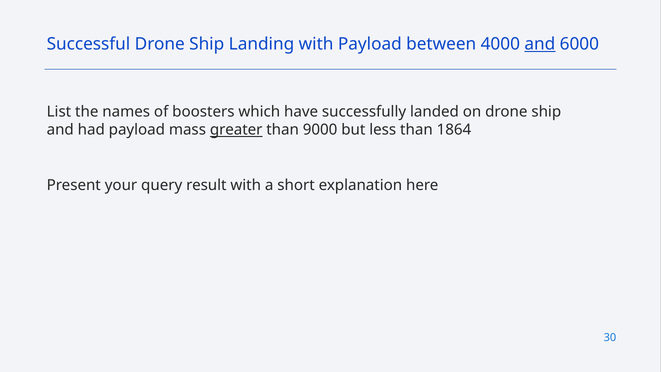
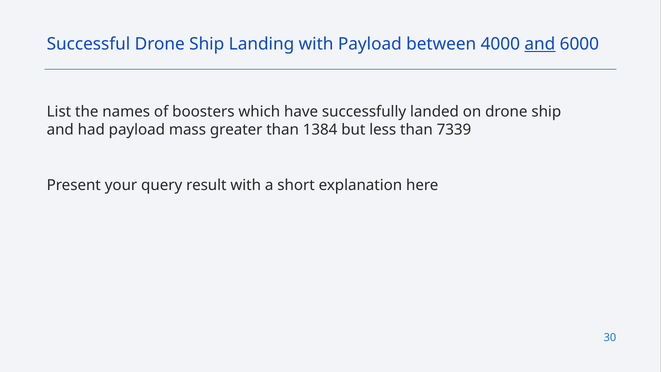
greater underline: present -> none (236, 130)
9000: 9000 -> 1384 (320, 130)
1864: 1864 -> 7339 (454, 130)
